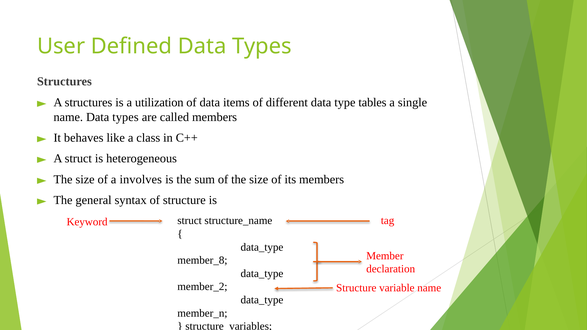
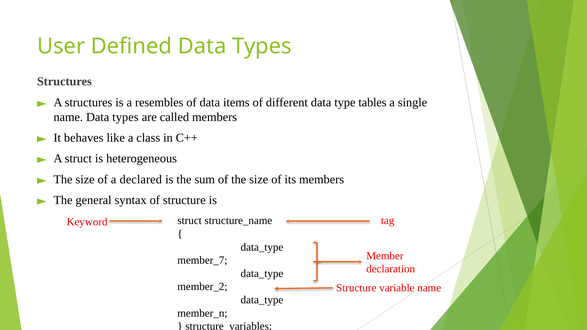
utilization: utilization -> resembles (159, 102)
involves: involves -> declared (141, 180)
member_8: member_8 -> member_7 (202, 260)
